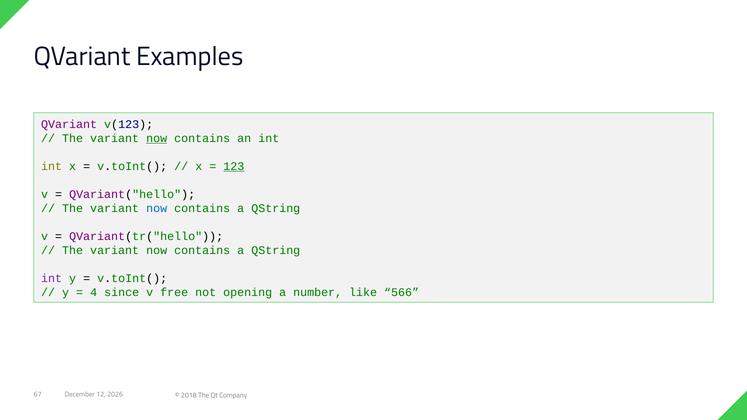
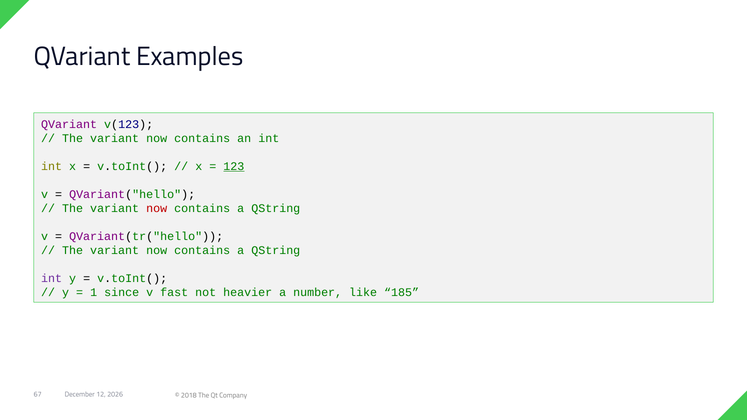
now underline: present -> none (157, 138)
now colour: blue -> red (157, 208)
4: 4 -> 1 (94, 293)
free: free -> fast (174, 293)
opening: opening -> heavier (248, 293)
566: 566 -> 185 (402, 293)
